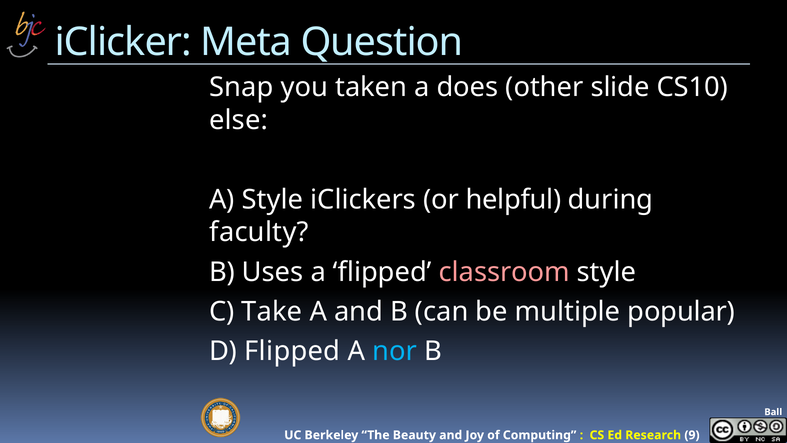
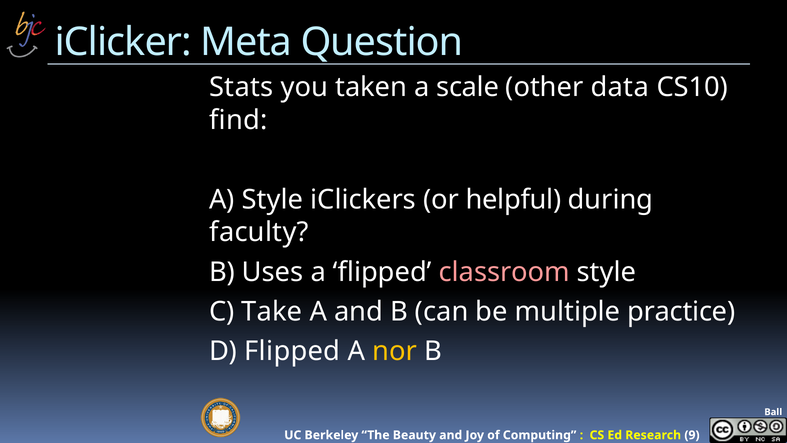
Snap: Snap -> Stats (241, 87)
does: does -> scale (468, 87)
slide: slide -> data (620, 87)
else: else -> find (238, 120)
popular: popular -> practice (681, 311)
nor colour: light blue -> yellow (395, 351)
